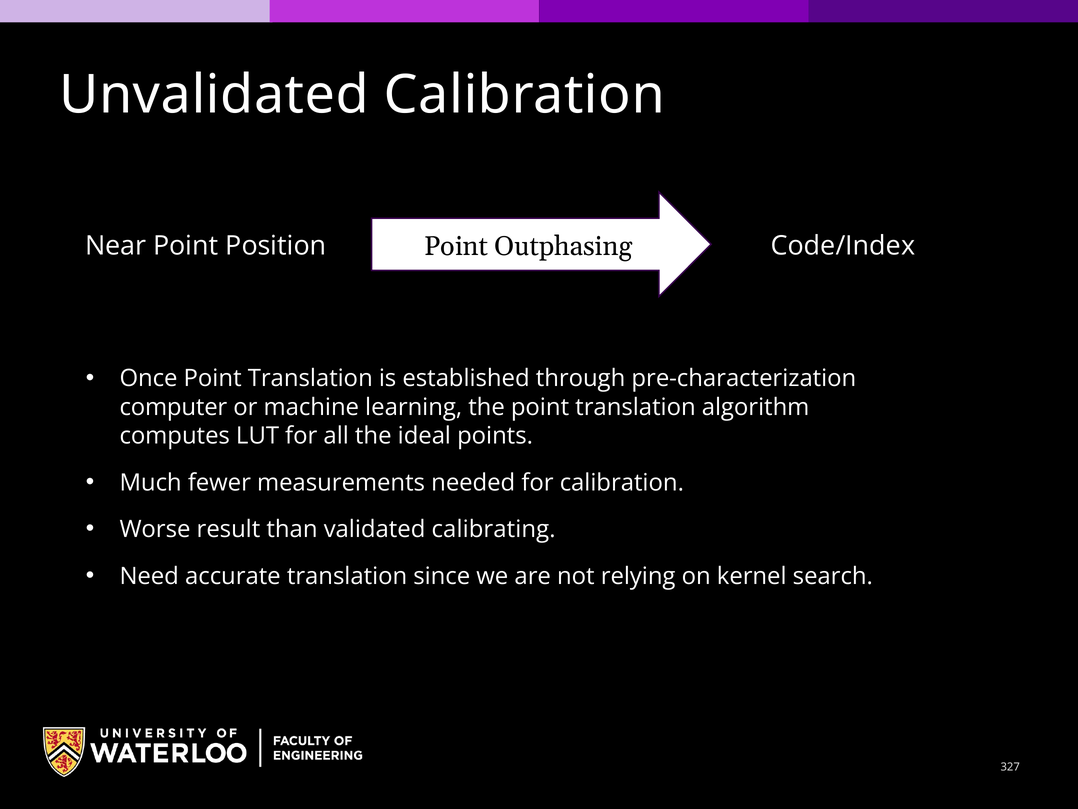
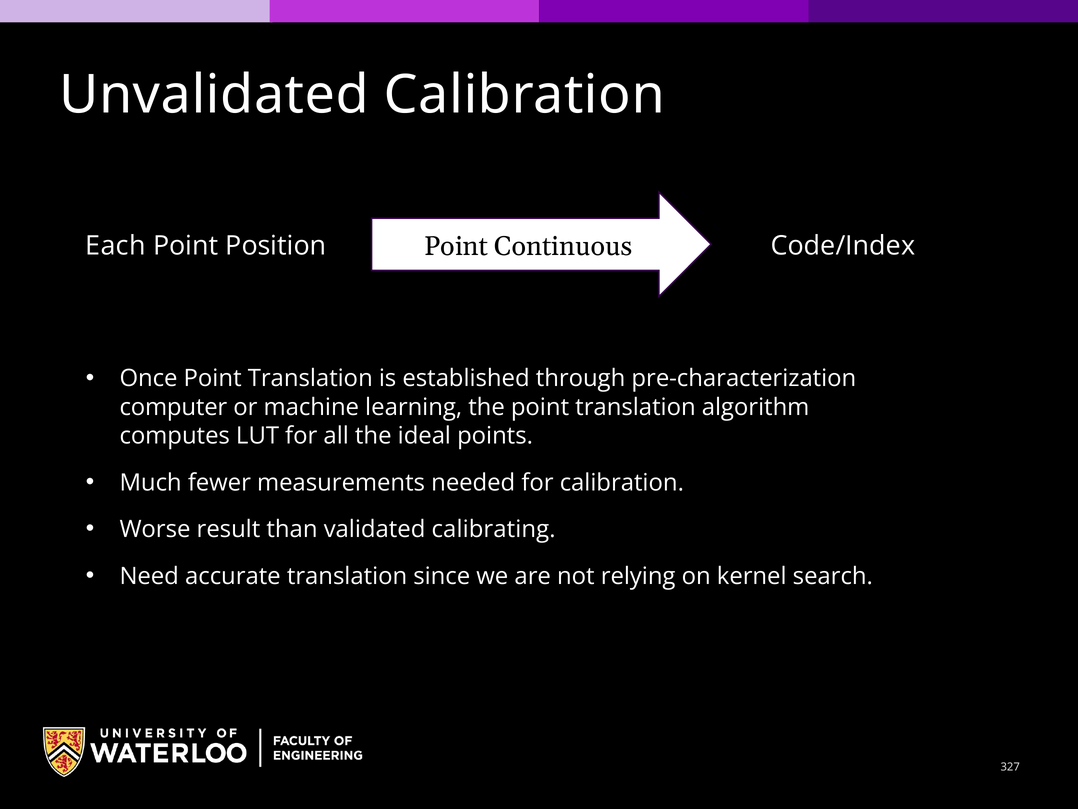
Near: Near -> Each (116, 246)
Outphasing: Outphasing -> Continuous (563, 246)
